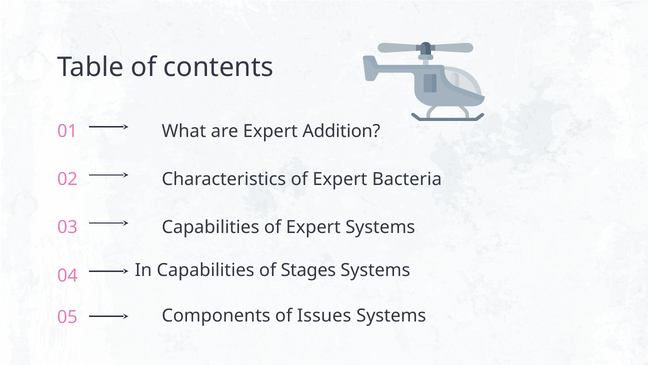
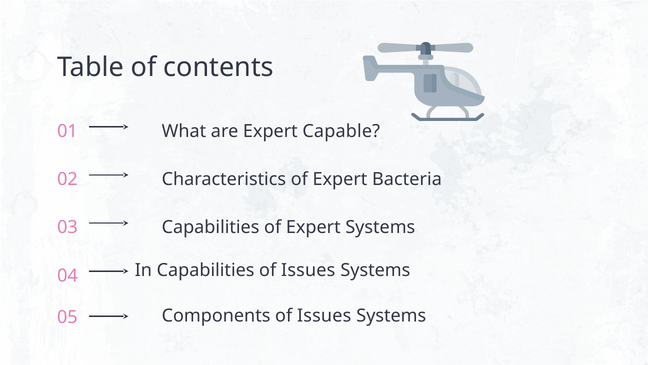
Addition: Addition -> Capable (341, 131)
Capabilities of Stages: Stages -> Issues (308, 270)
